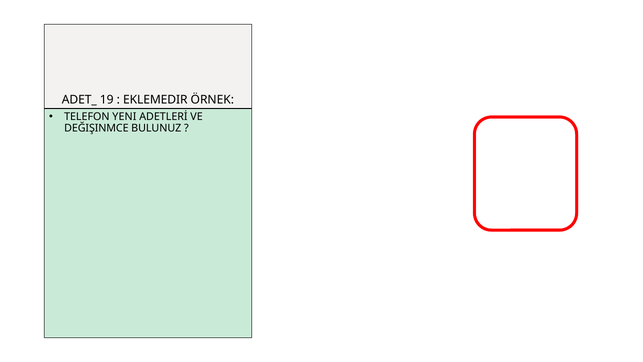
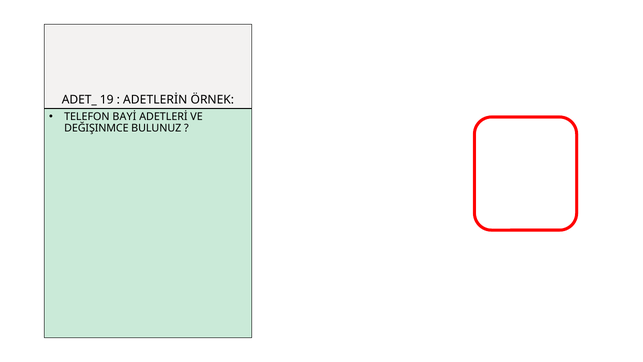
EKLEMEDIR: EKLEMEDIR -> ADETLERİN (155, 100)
YENI: YENI -> BAYİ (124, 117)
